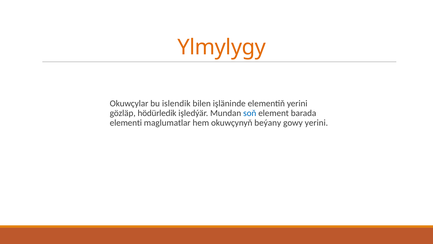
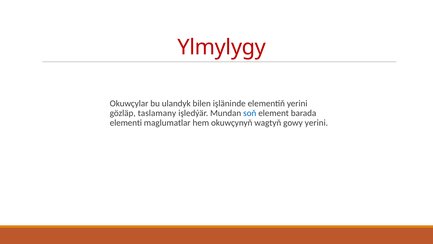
Ylmylygy colour: orange -> red (222, 47)
islendik: islendik -> ulandyk (176, 103)
hödürledik: hödürledik -> taslamany (157, 113)
beýany: beýany -> wagtyň (268, 123)
